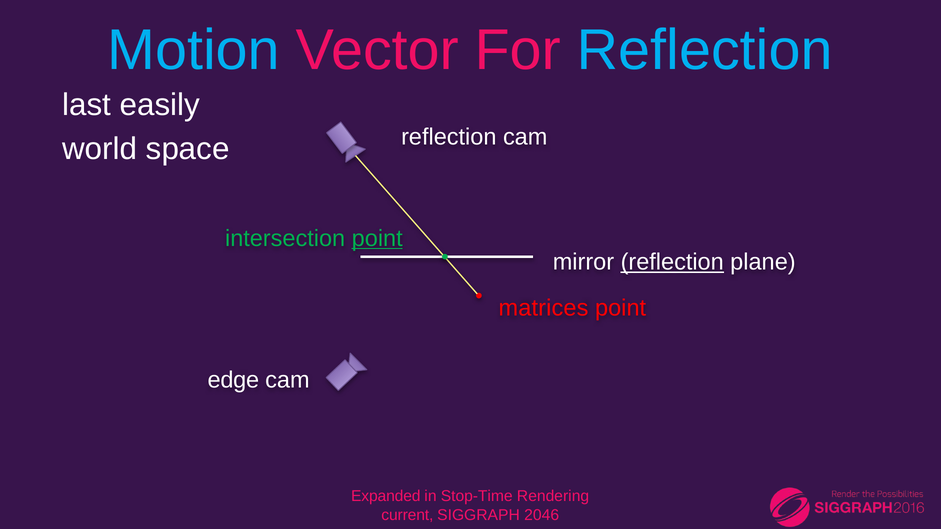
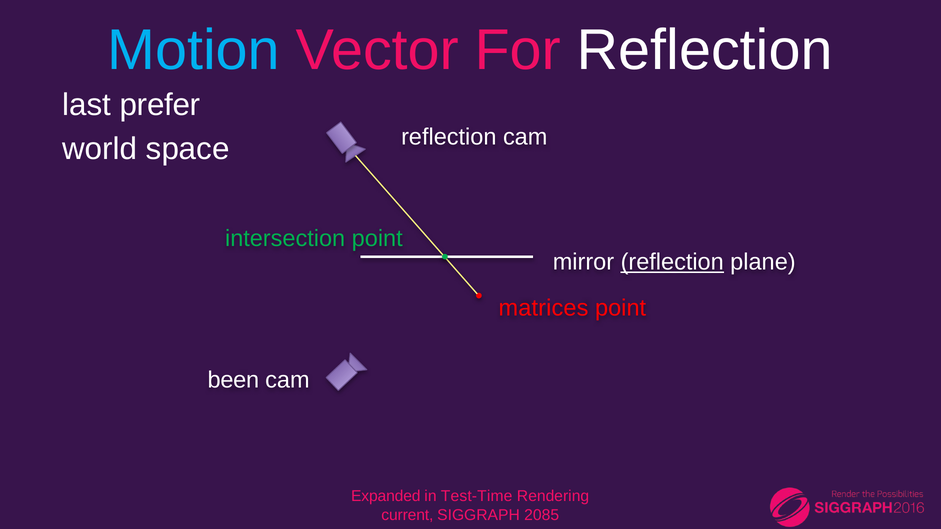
Reflection colour: light blue -> white (705, 50)
easily: easily -> prefer (160, 105)
point underline: present -> none (377, 239)
edge: edge -> been (233, 380)
Stop-Time: Stop-Time -> Test-Time (477, 496)
2046: 2046 -> 2085 (542, 515)
